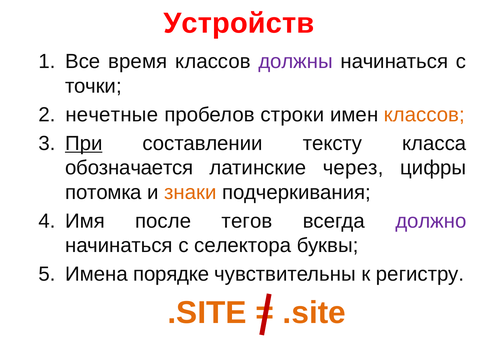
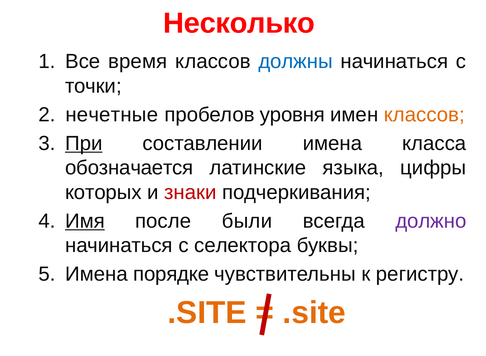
Устройств: Устройств -> Несколько (239, 23)
должны colour: purple -> blue (296, 62)
строки: строки -> уровня (292, 115)
составлении тексту: тексту -> имена (332, 143)
через: через -> языка (353, 168)
потомка: потомка -> которых (103, 192)
знаки colour: orange -> red (190, 192)
Имя underline: none -> present (85, 221)
тегов: тегов -> были (247, 221)
